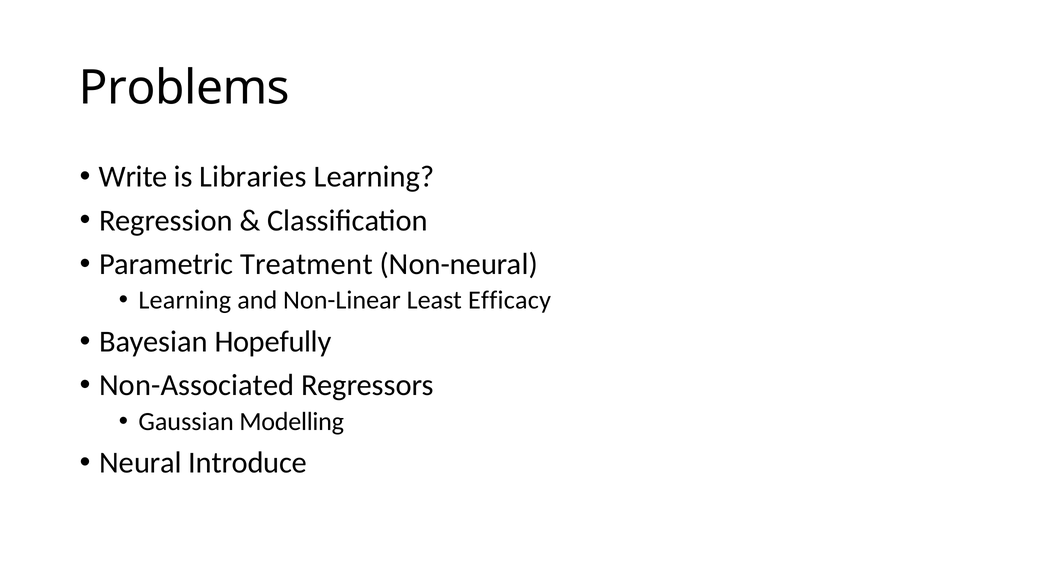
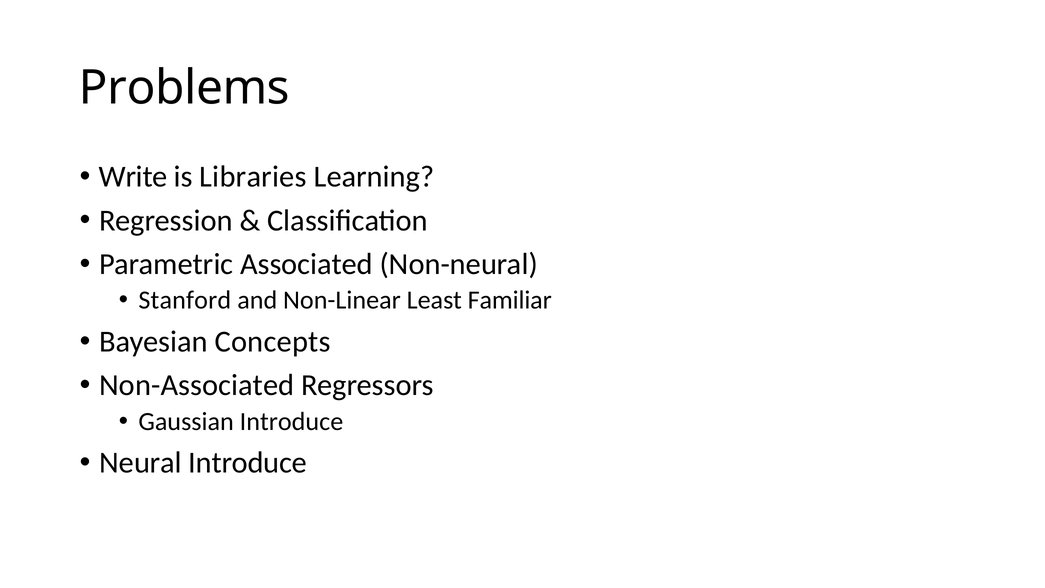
Treatment: Treatment -> Associated (307, 264)
Learning: Learning -> Stanford (185, 300)
Efficacy: Efficacy -> Familiar (510, 300)
Hopefully: Hopefully -> Concepts (273, 342)
Gaussian Modelling: Modelling -> Introduce (291, 421)
